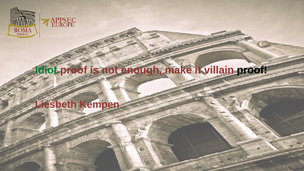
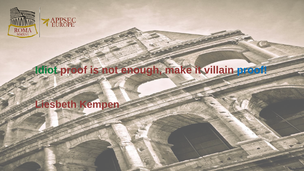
proof colour: black -> blue (252, 70)
